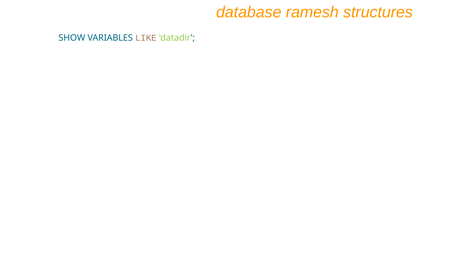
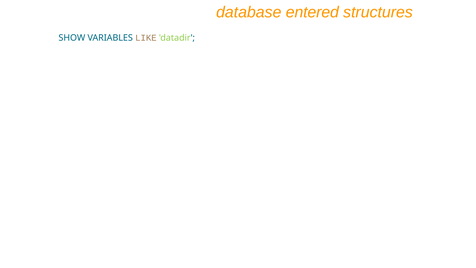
ramesh: ramesh -> entered (312, 12)
